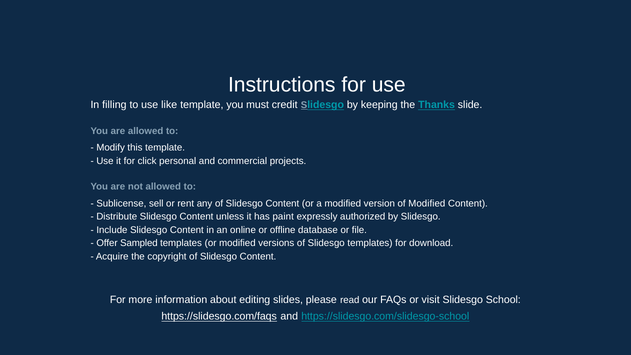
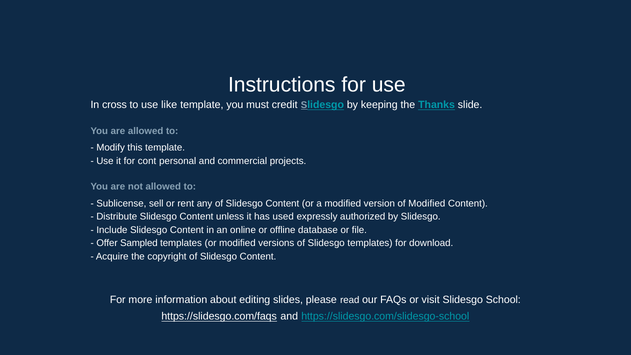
filling: filling -> cross (114, 105)
click: click -> cont (147, 161)
paint: paint -> used (283, 217)
